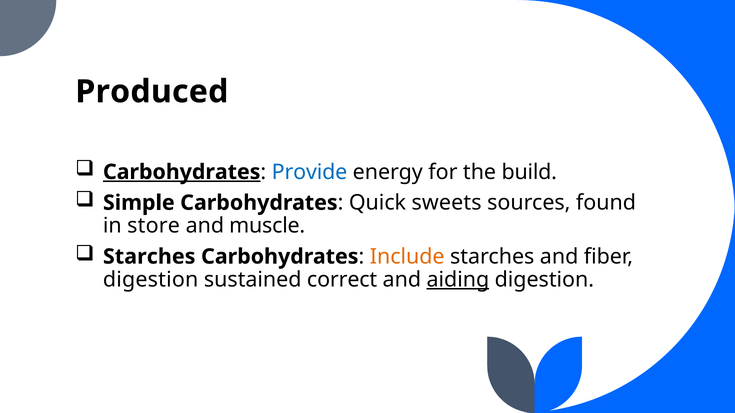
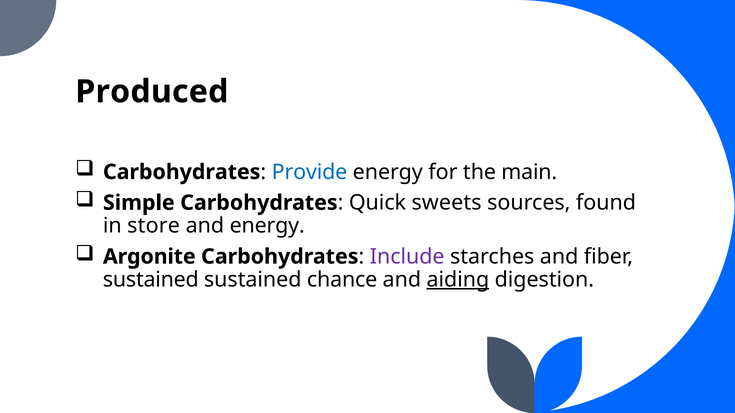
Carbohydrates underline: present -> none (182, 172)
build: build -> main (529, 172)
and muscle: muscle -> energy (267, 226)
Starches: Starches -> Argonite (149, 257)
Include colour: orange -> purple (407, 257)
digestion: digestion -> sustained (151, 280)
correct: correct -> chance (342, 280)
